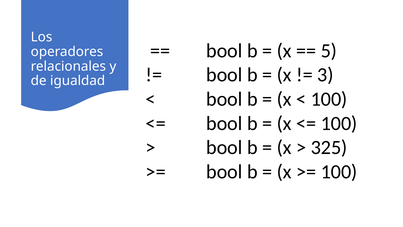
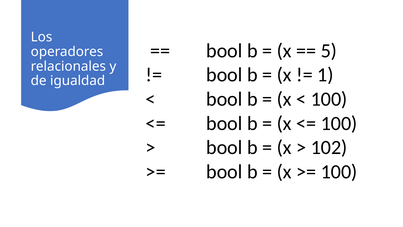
3: 3 -> 1 (325, 75)
325: 325 -> 102 (329, 147)
